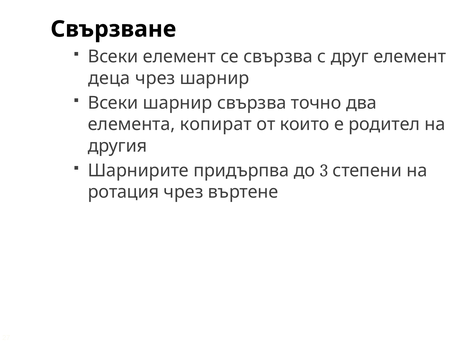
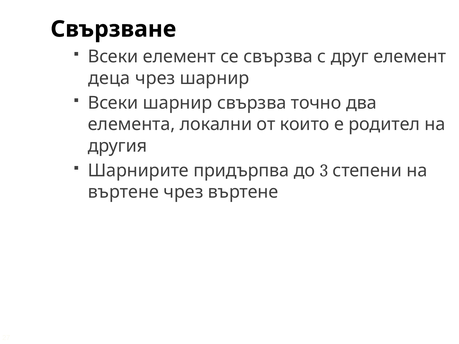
копират: копират -> локални (216, 125)
ротация: ротация -> въртене (123, 192)
